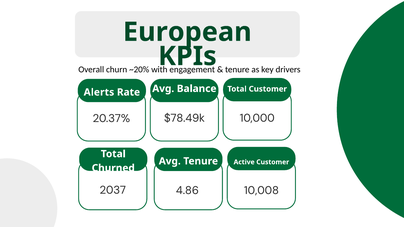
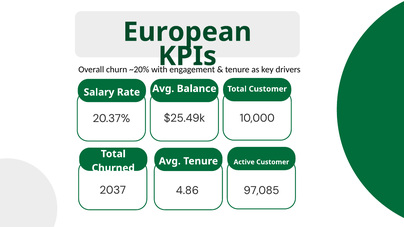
Alerts: Alerts -> Salary (99, 92)
$78.49k: $78.49k -> $25.49k (184, 118)
10,008: 10,008 -> 97,085 (261, 191)
